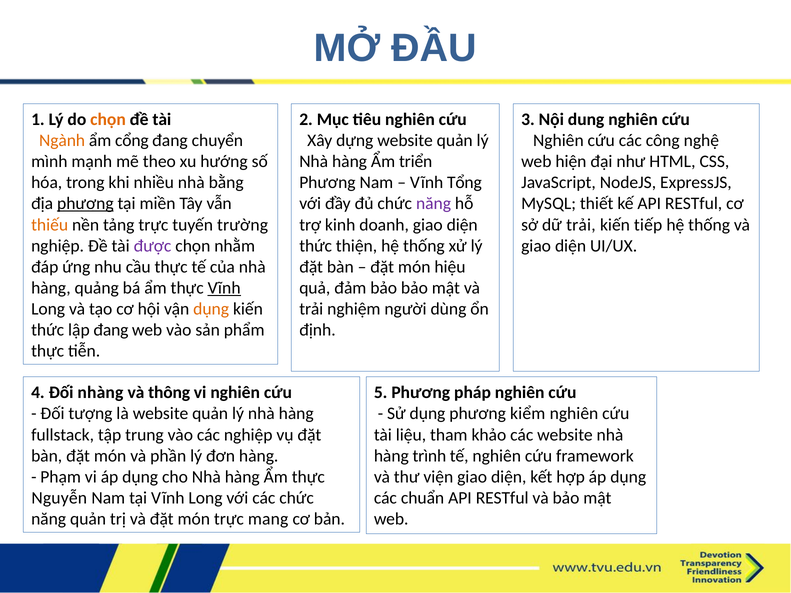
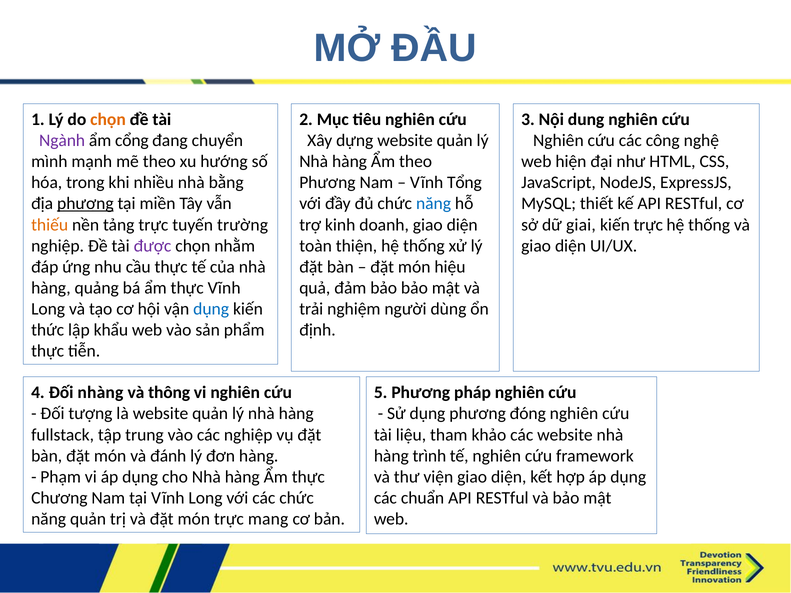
Ngành colour: orange -> purple (62, 140)
Ẩm triển: triển -> theo (416, 162)
năng colour: purple -> blue (434, 204)
dữ trải: trải -> giai (581, 225)
kiến tiếp: tiếp -> trực (648, 225)
thức: thức -> toàn (316, 246)
Vĩnh underline: present -> none (224, 288)
dụng colour: orange -> blue (211, 309)
lập đang: đang -> khẩu (111, 330)
kiểm: kiểm -> đóng (528, 414)
phần: phần -> đánh (168, 456)
Nguyễn: Nguyễn -> Chương (59, 498)
